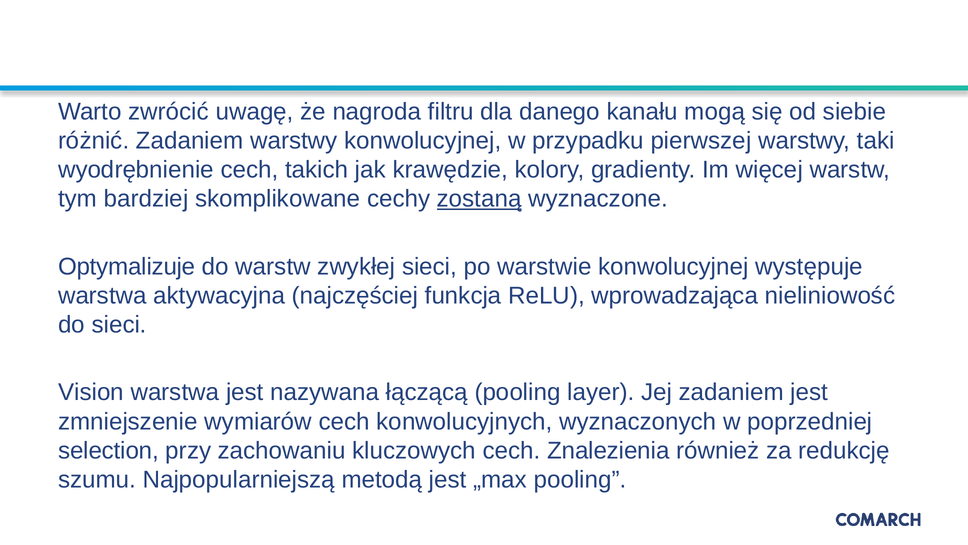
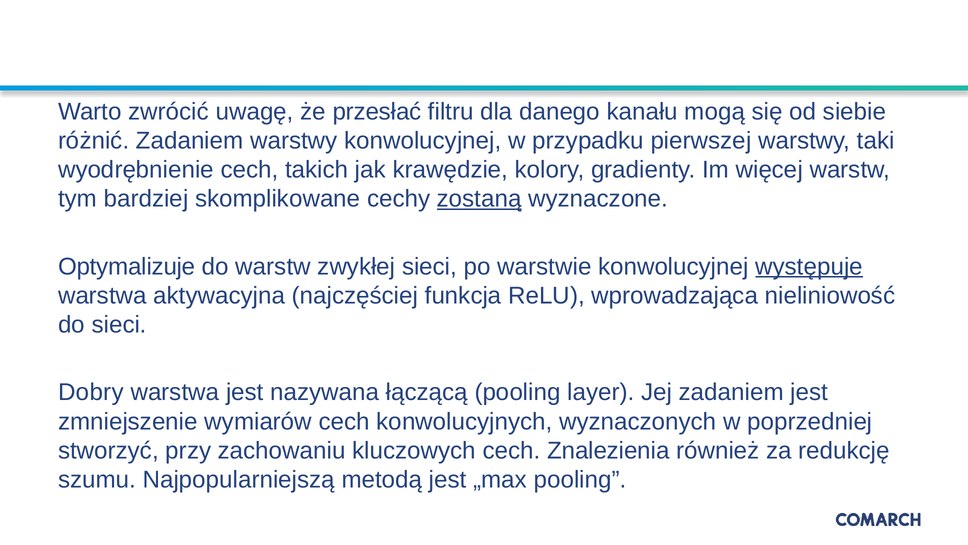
nagroda: nagroda -> przesłać (377, 111)
występuje underline: none -> present (809, 266)
Vision: Vision -> Dobry (91, 392)
selection: selection -> stworzyć (108, 450)
